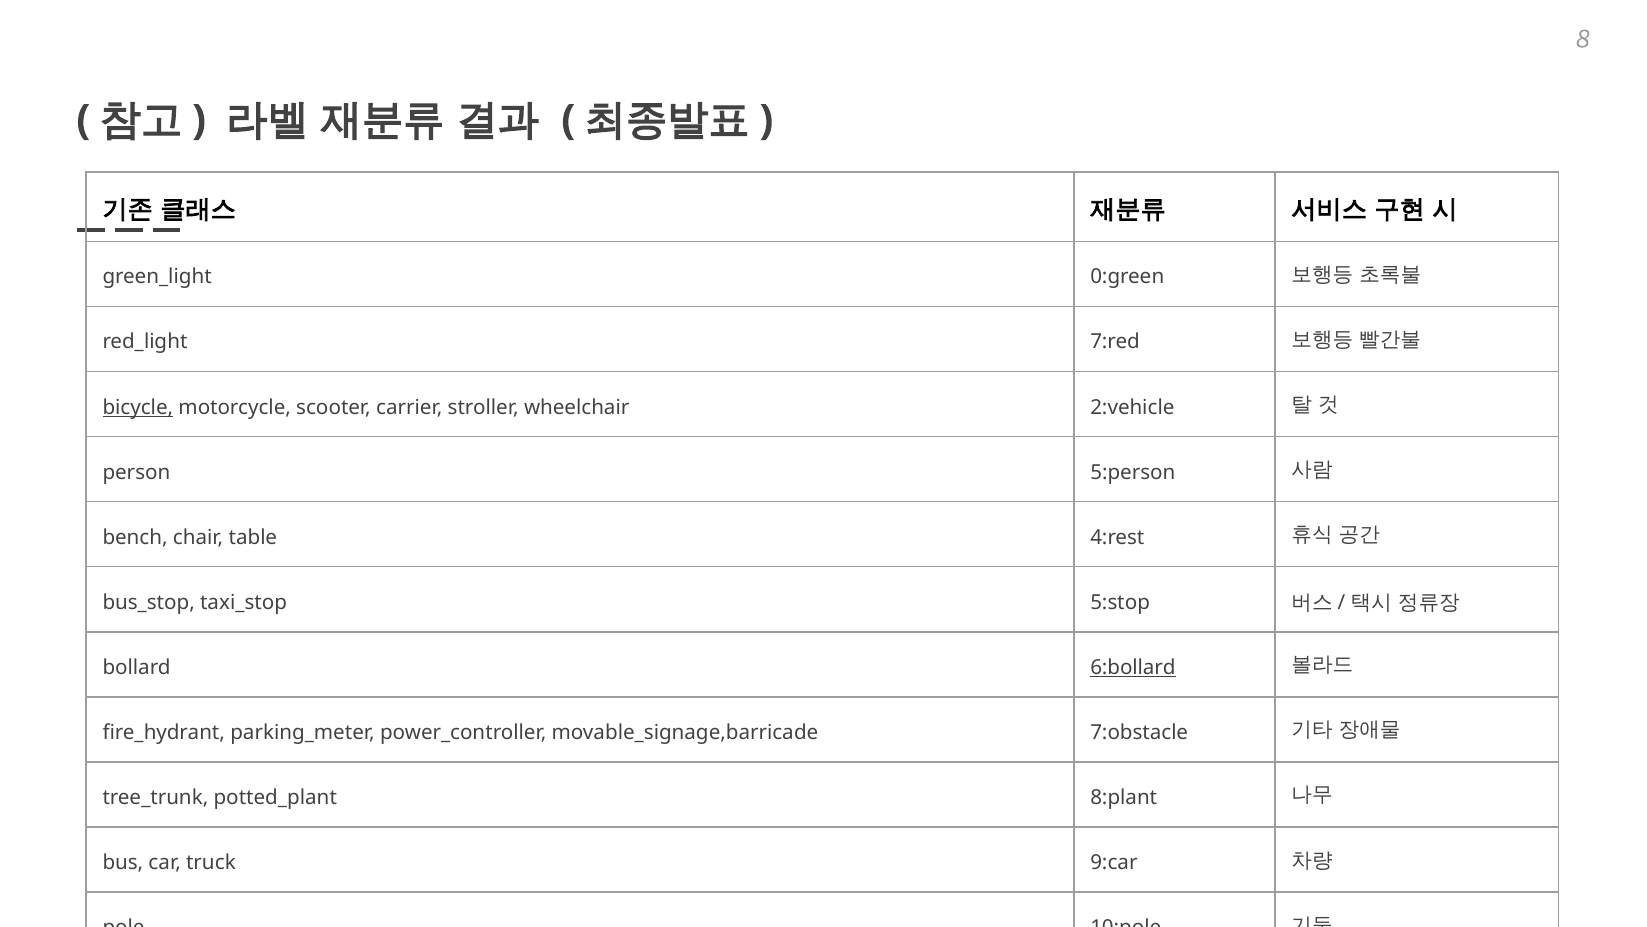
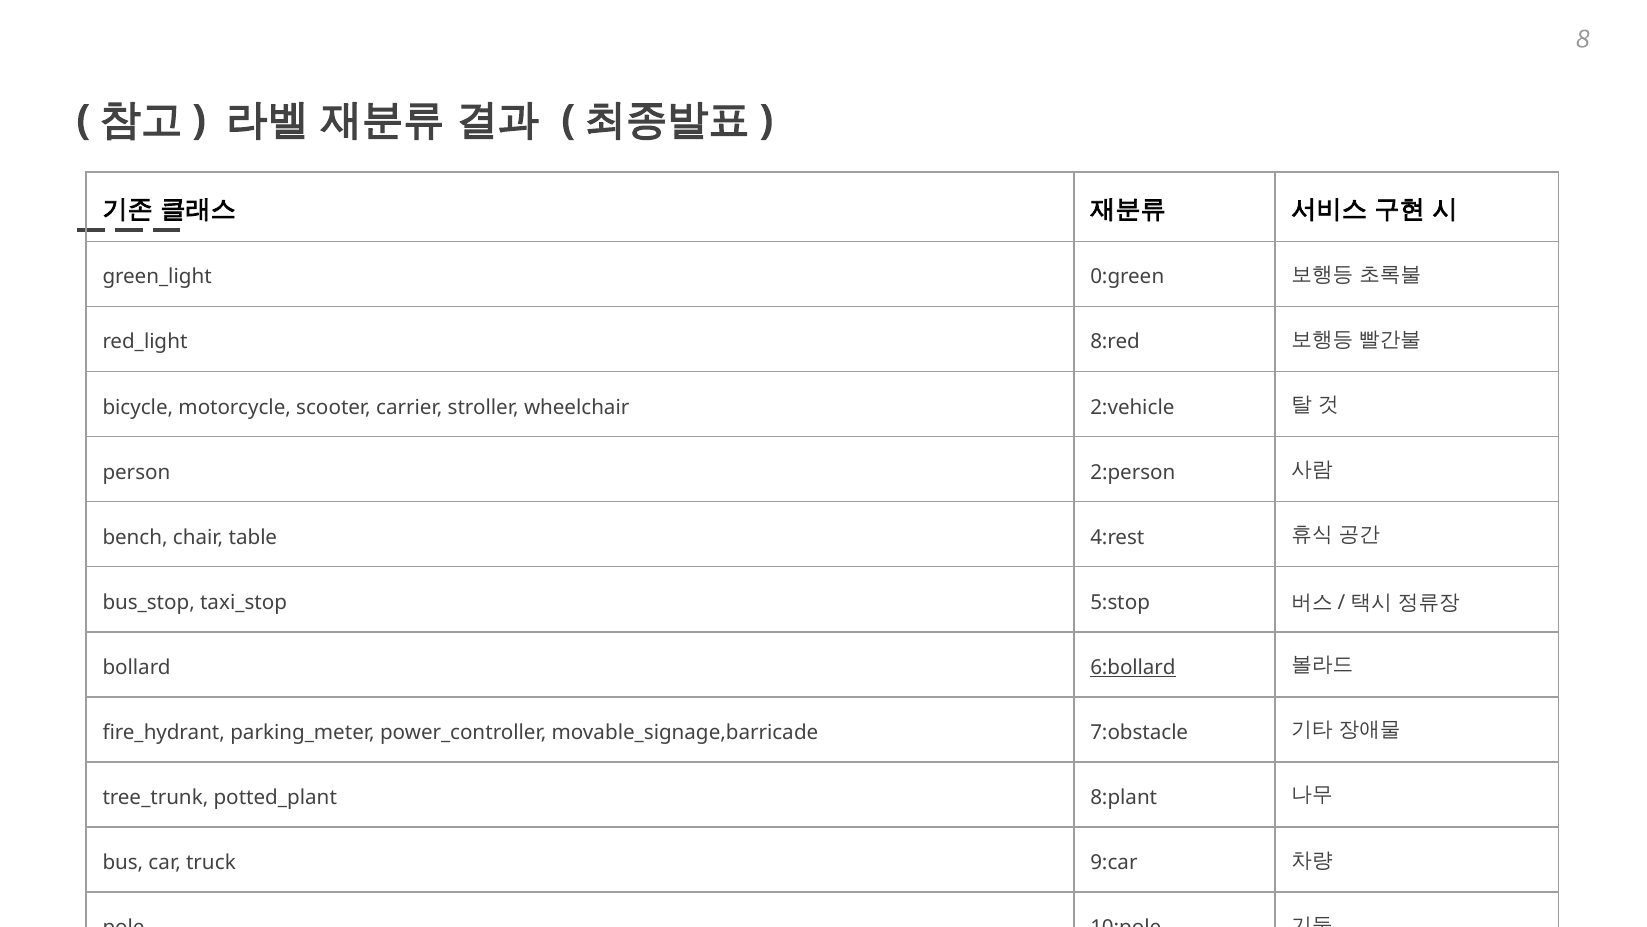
7:red: 7:red -> 8:red (1115, 342)
bicycle underline: present -> none (138, 407)
5:person: 5:person -> 2:person (1133, 472)
